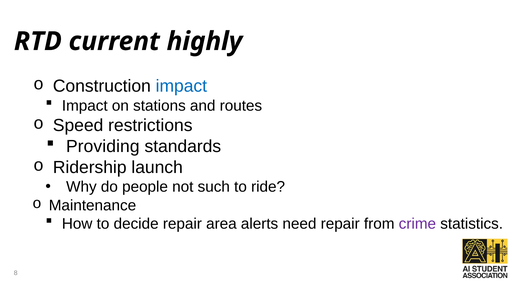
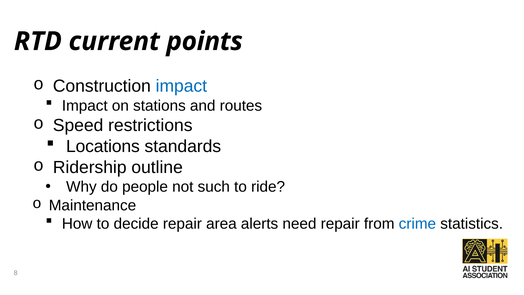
highly: highly -> points (205, 41)
Providing: Providing -> Locations (103, 146)
launch: launch -> outline (157, 167)
crime colour: purple -> blue (417, 223)
